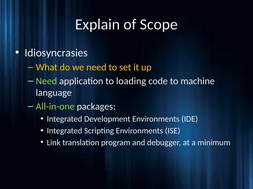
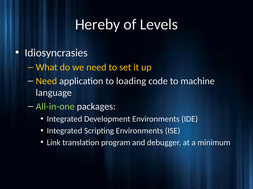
Explain: Explain -> Hereby (98, 24)
Scope: Scope -> Levels (159, 24)
Need colour: light green -> yellow (46, 81)
